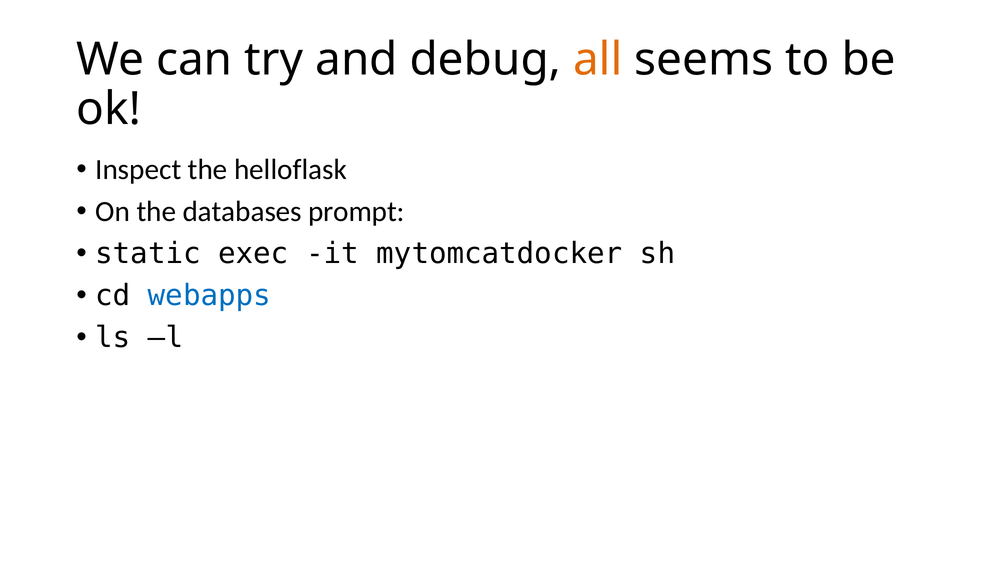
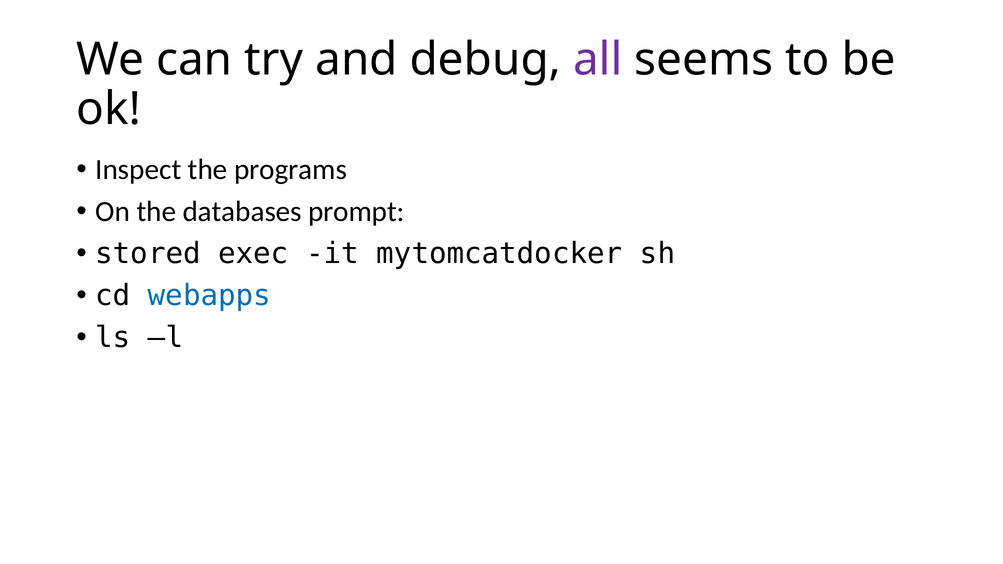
all colour: orange -> purple (598, 59)
helloflask: helloflask -> programs (291, 170)
static: static -> stored (148, 254)
